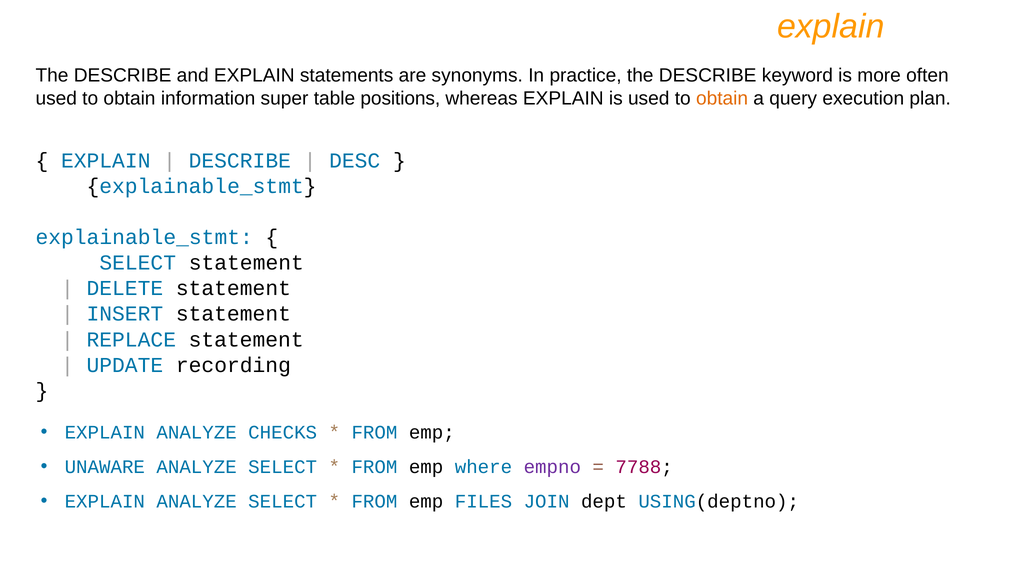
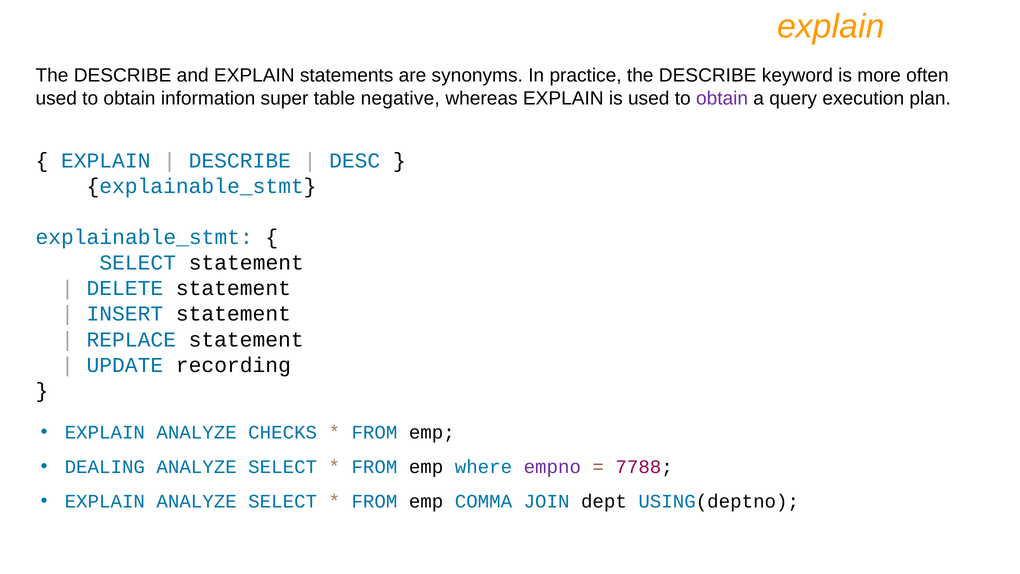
positions: positions -> negative (400, 98)
obtain colour: orange -> purple (722, 98)
UNAWARE: UNAWARE -> DEALING (105, 467)
FILES: FILES -> COMMA (483, 501)
